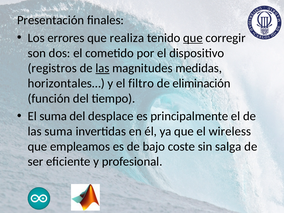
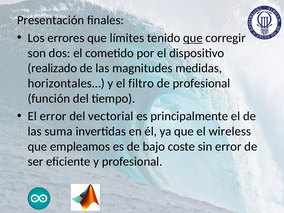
realiza: realiza -> límites (127, 38)
registros: registros -> realizado (52, 68)
las underline: present -> none (102, 68)
de eliminación: eliminación -> profesional (201, 83)
El suma: suma -> error (53, 116)
desplace: desplace -> vectorial (111, 116)
sin salga: salga -> error (228, 146)
